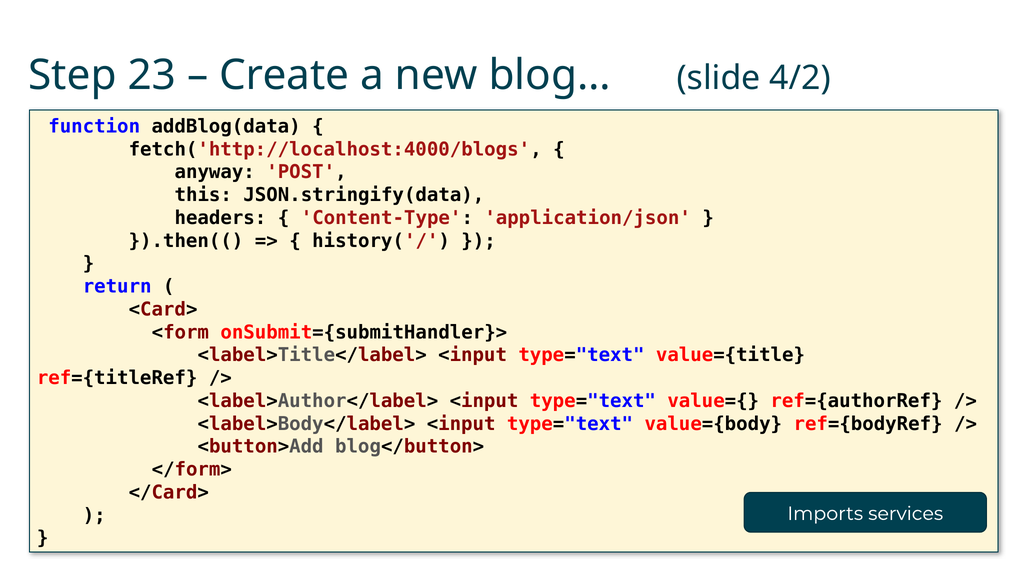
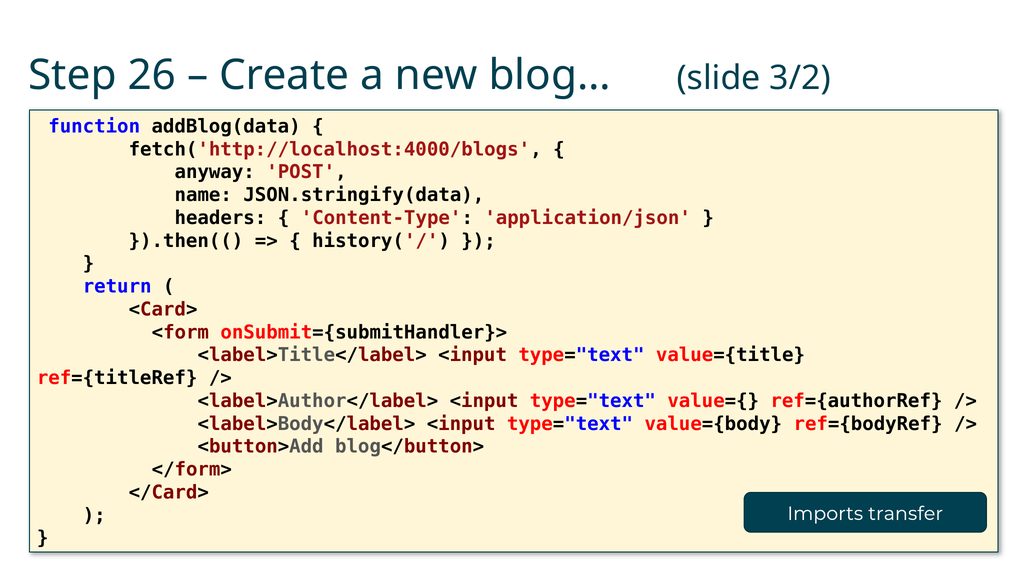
23: 23 -> 26 (152, 75)
4/2: 4/2 -> 3/2 (800, 78)
this: this -> name (203, 195)
services: services -> transfer (906, 514)
